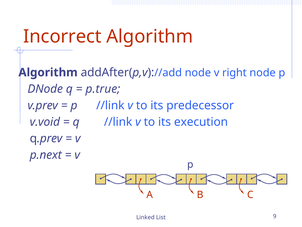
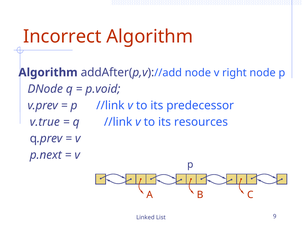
p.true: p.true -> p.void (103, 89)
v.void: v.void -> v.true (45, 122)
execution: execution -> resources (201, 122)
